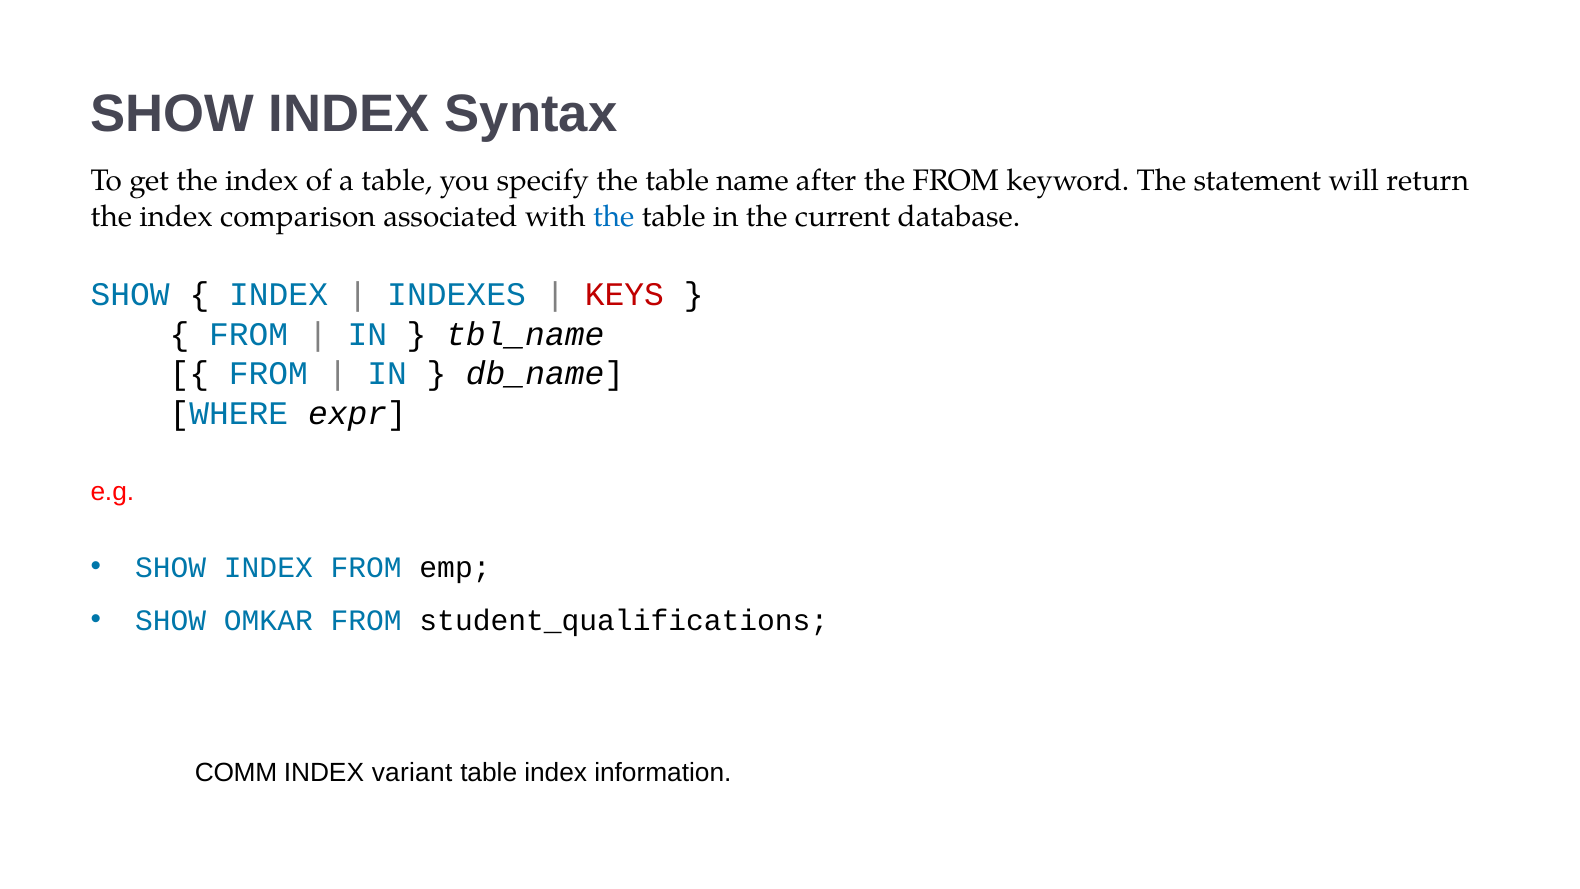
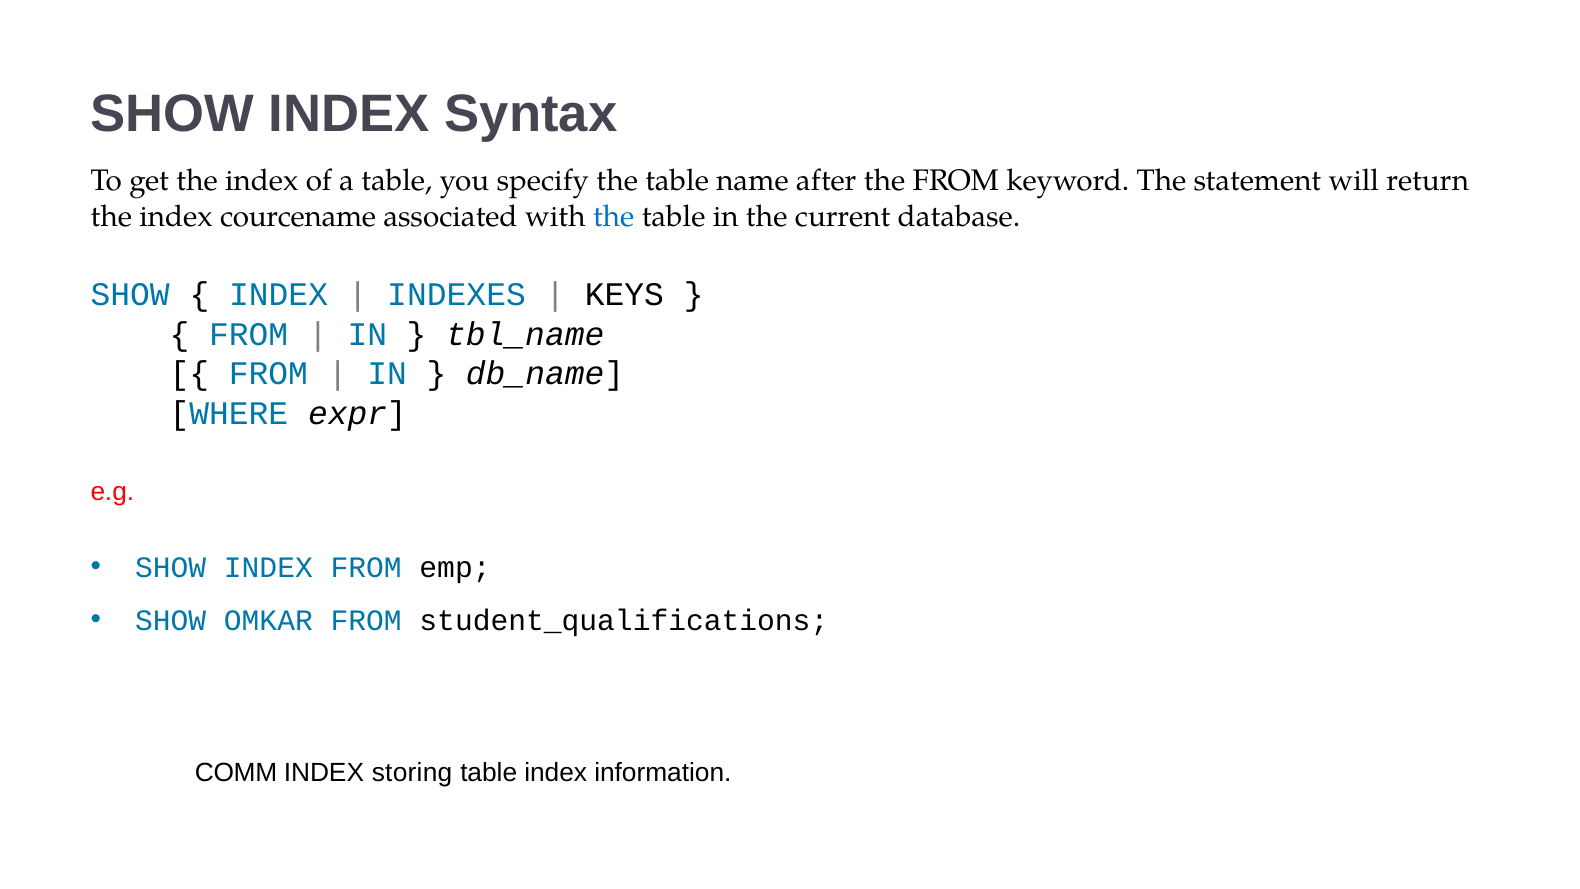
comparison: comparison -> courcename (298, 216)
KEYS colour: red -> black (624, 295)
variant: variant -> storing (412, 773)
